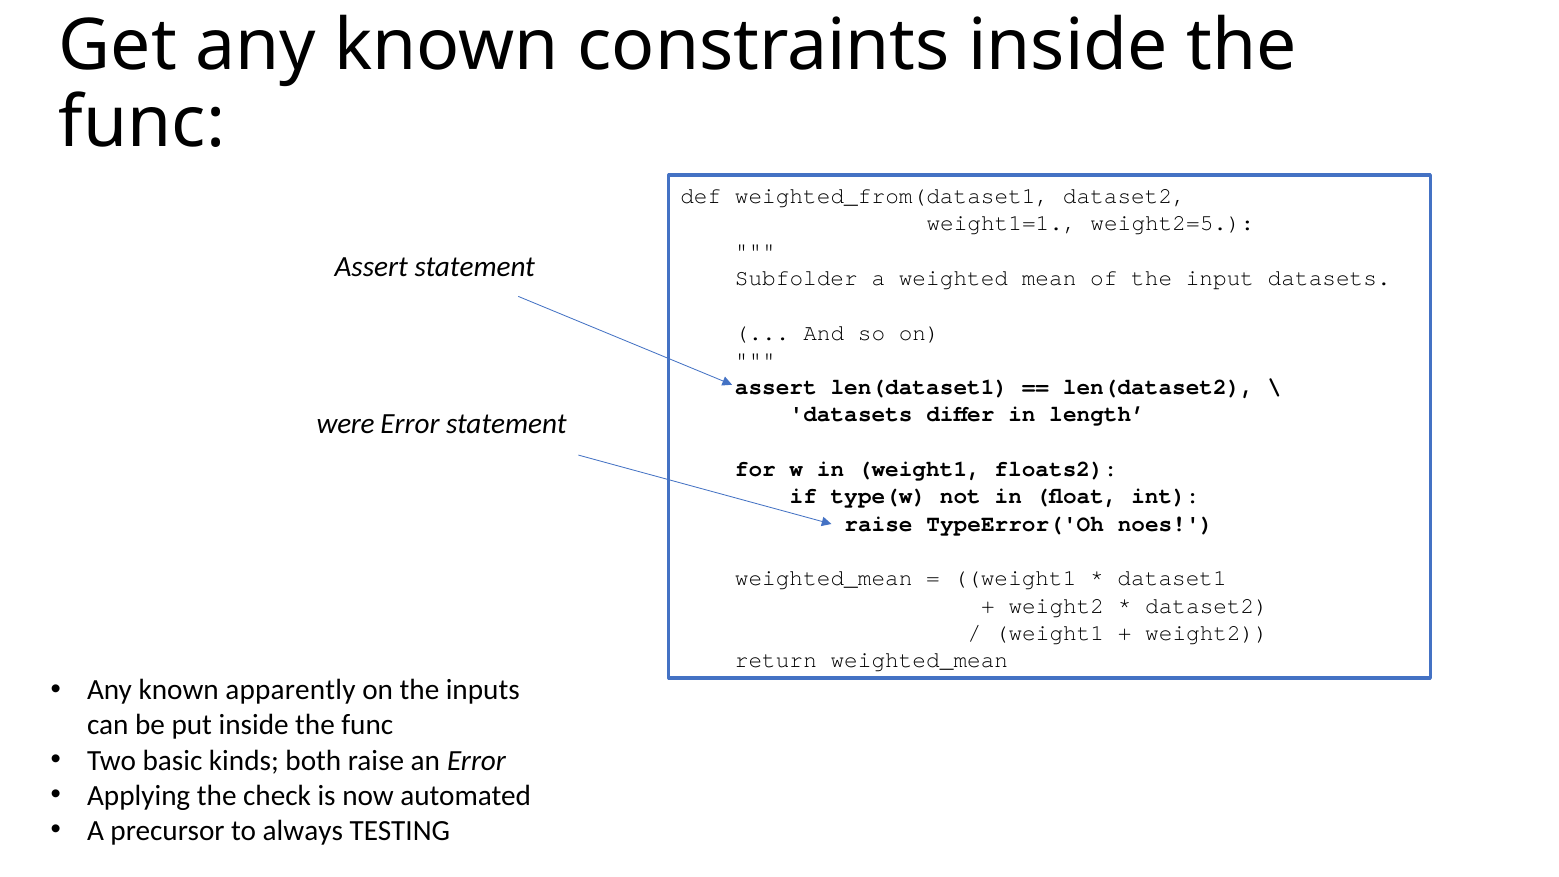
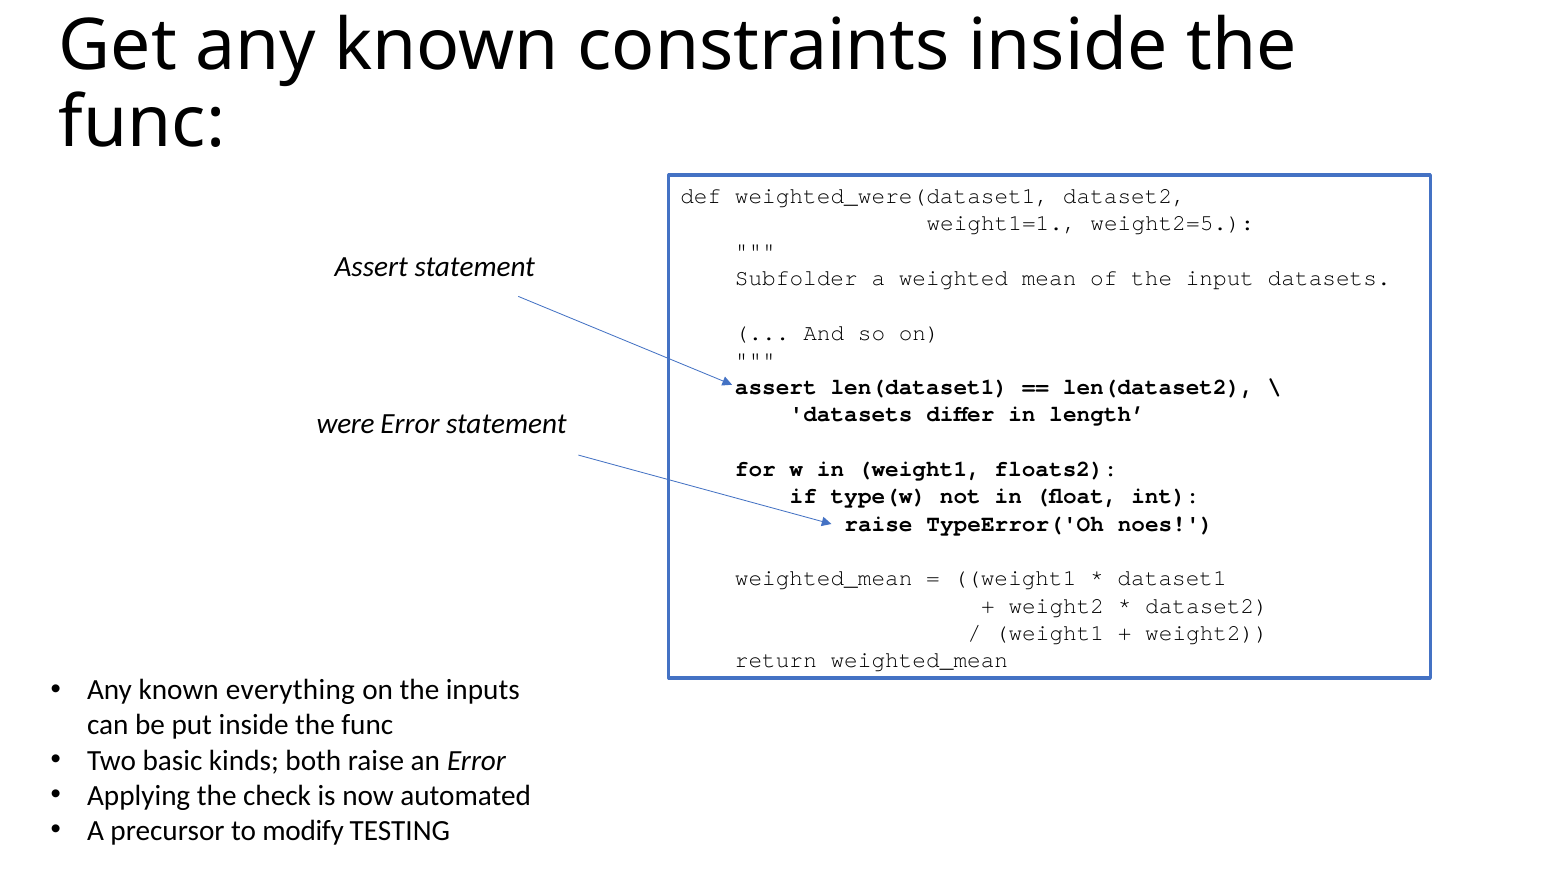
weighted_from(dataset1: weighted_from(dataset1 -> weighted_were(dataset1 (892, 196)
apparently: apparently -> everything (290, 690)
always: always -> modify (303, 831)
